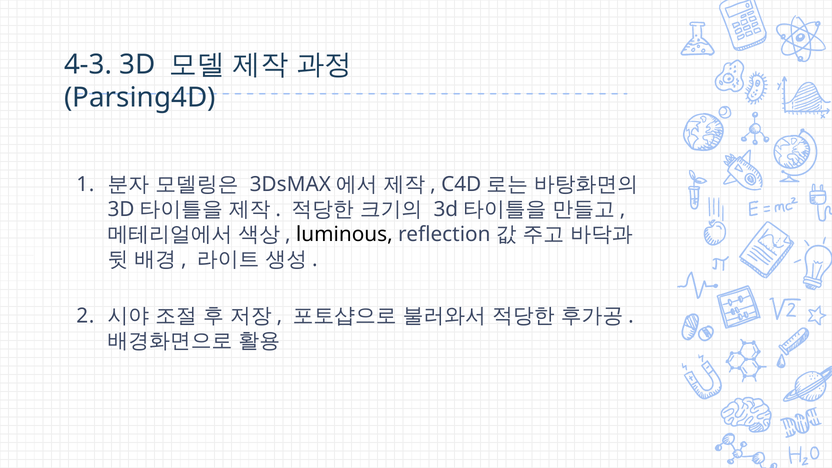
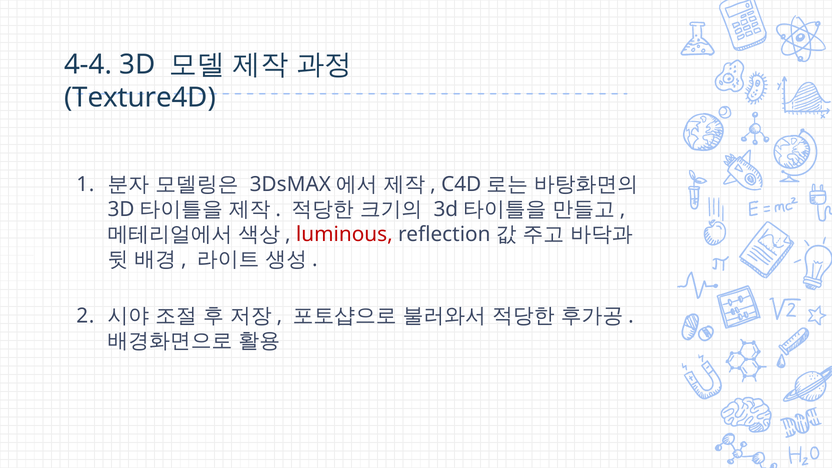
4-3: 4-3 -> 4-4 (88, 65)
Parsing4D: Parsing4D -> Texture4D (140, 98)
luminous colour: black -> red (344, 234)
